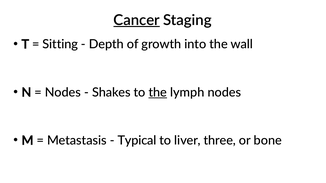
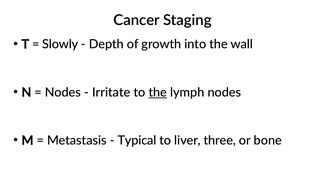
Cancer underline: present -> none (137, 20)
Sitting: Sitting -> Slowly (60, 44)
Shakes: Shakes -> Irritate (111, 93)
